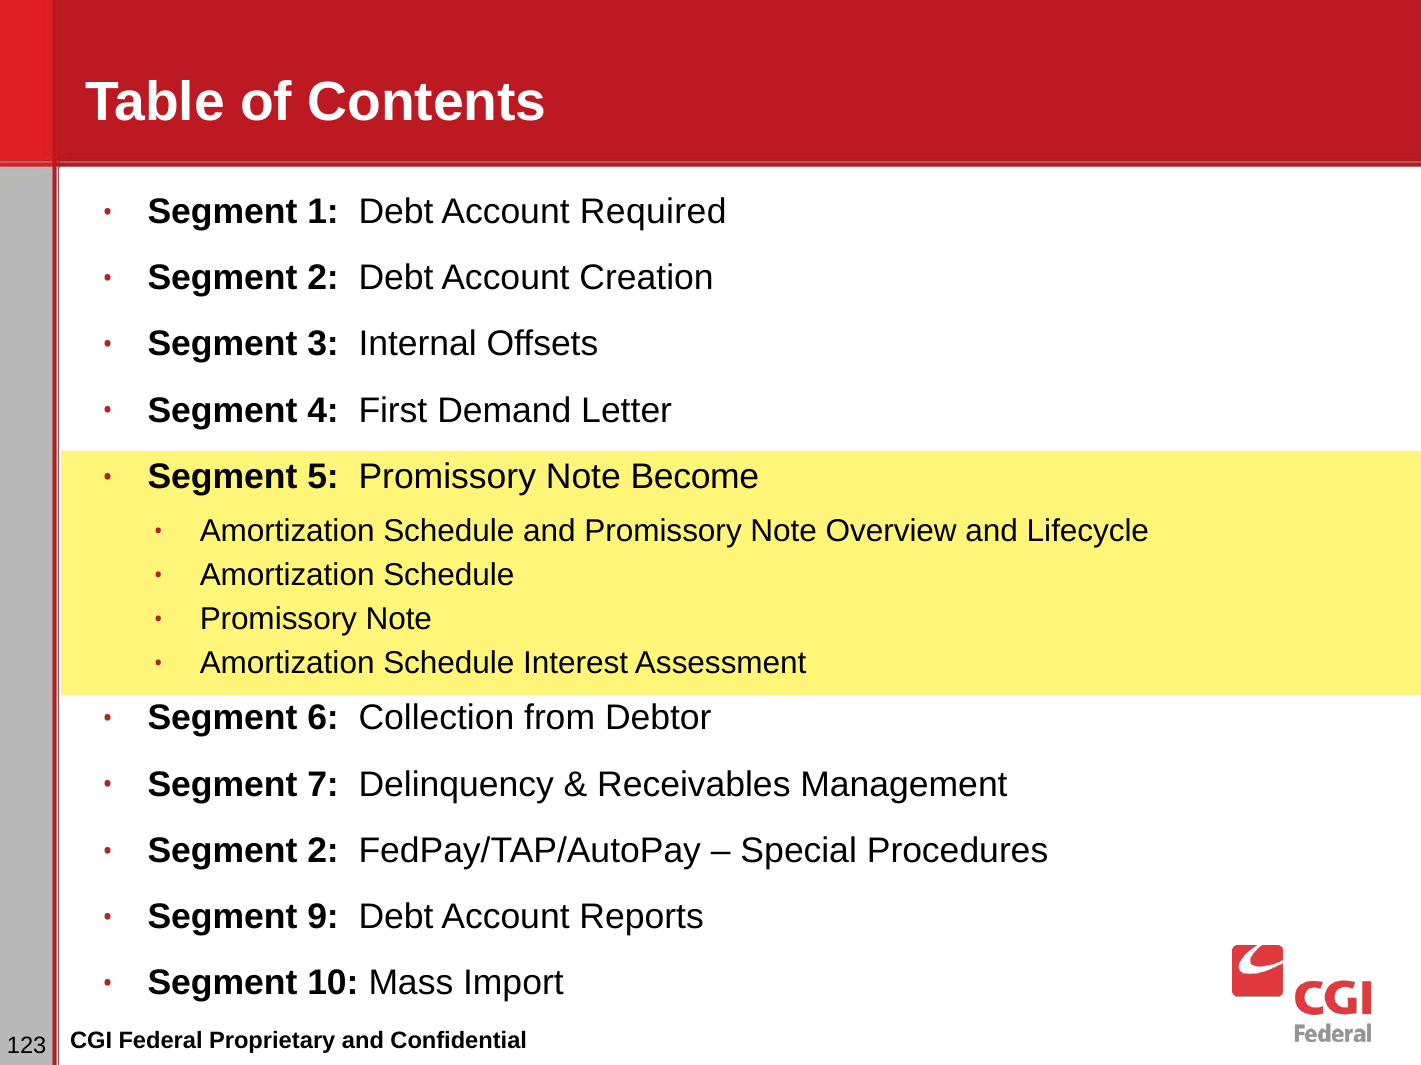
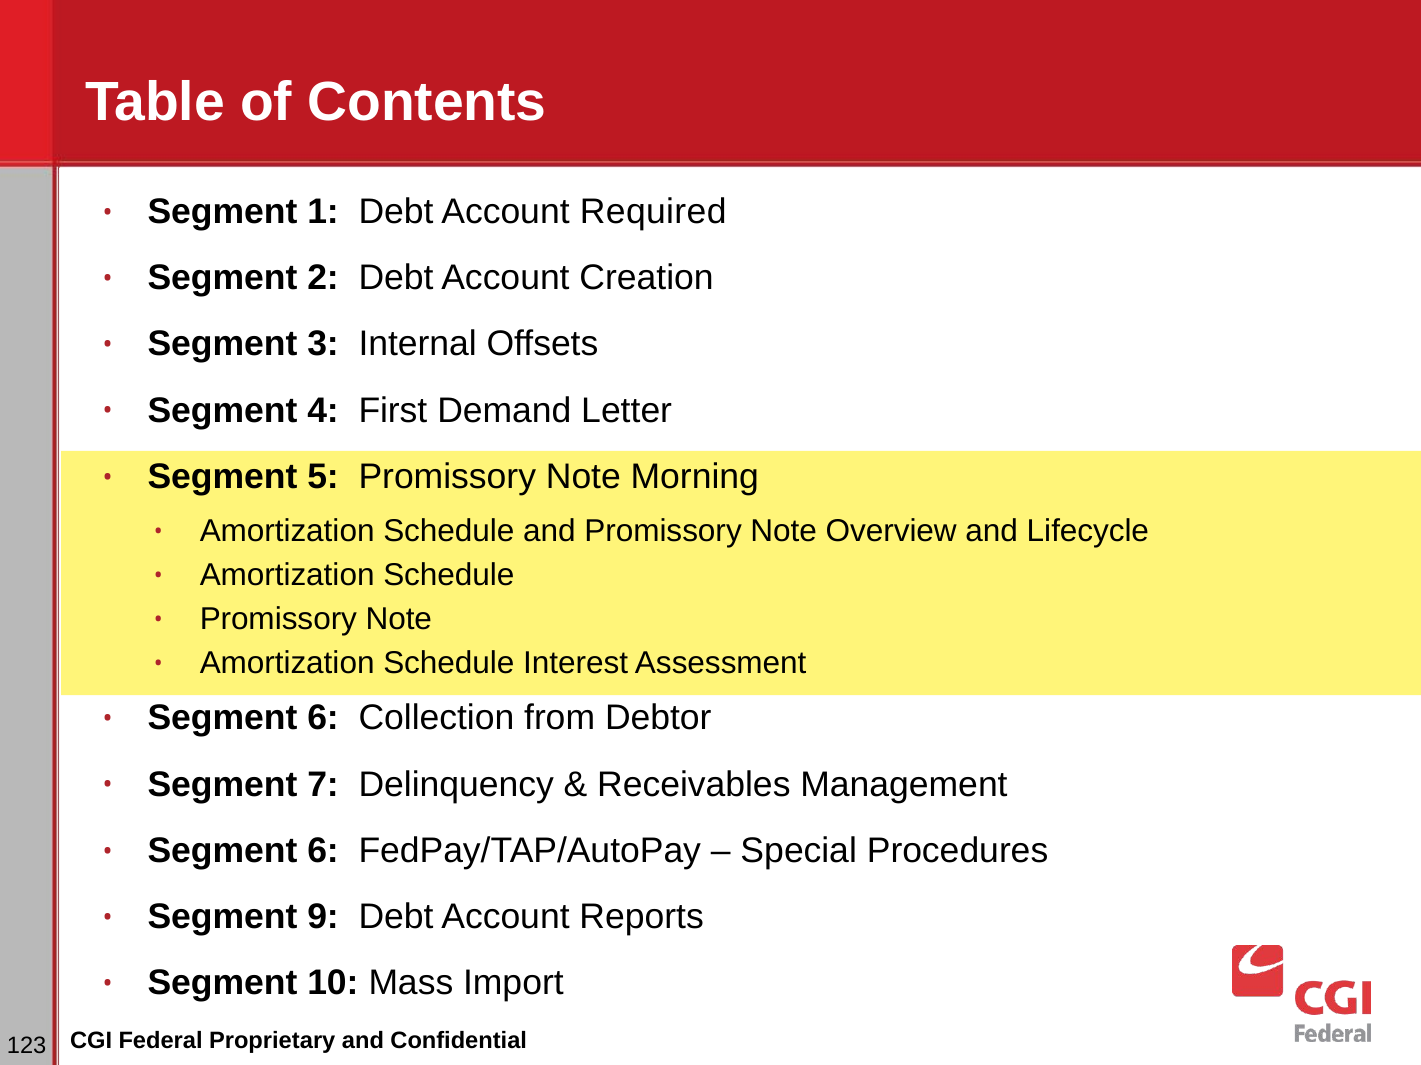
Become: Become -> Morning (695, 477)
2: 2 -> 6 (323, 851)
